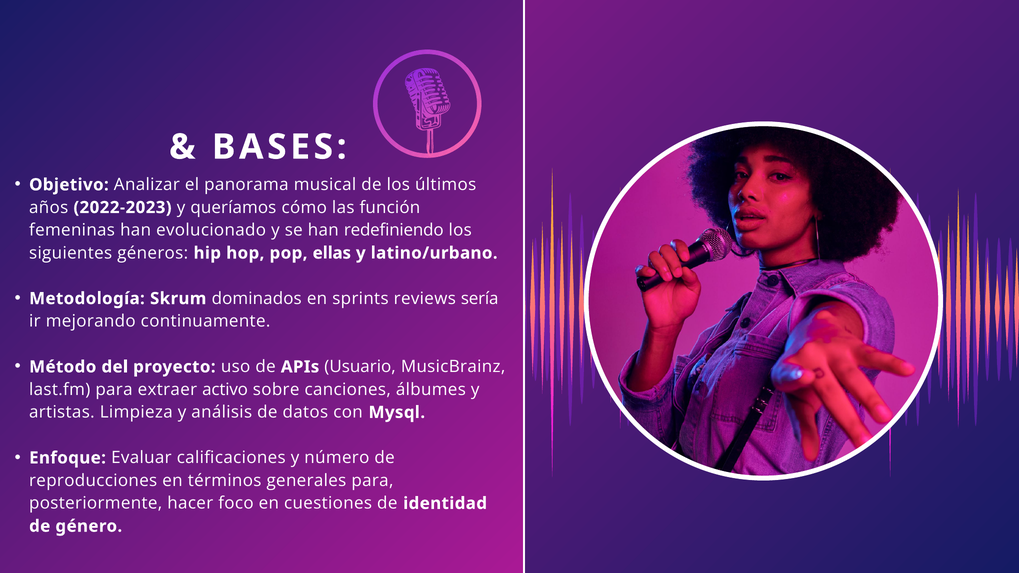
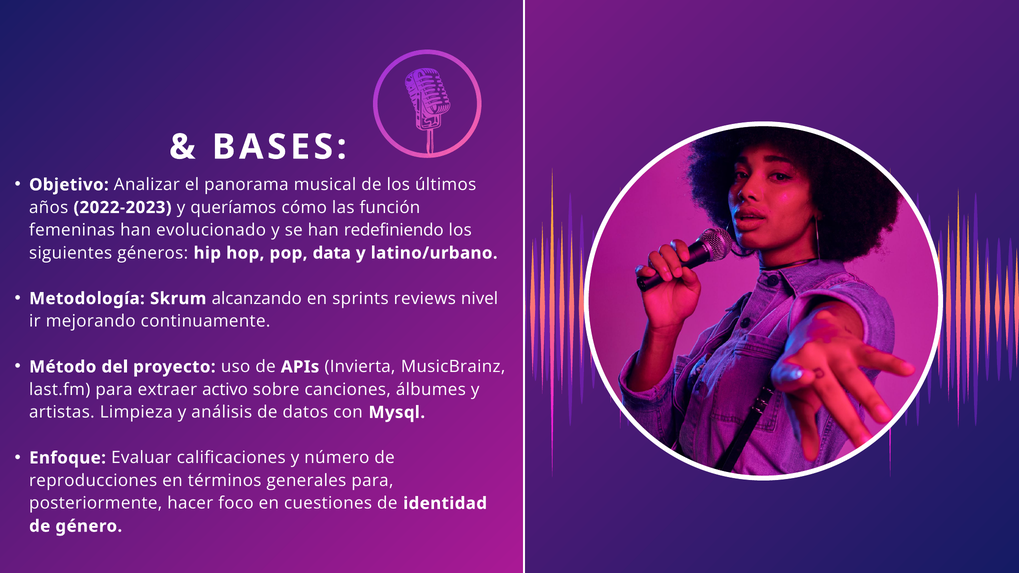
ellas: ellas -> data (332, 253)
dominados: dominados -> alcanzando (257, 299)
sería: sería -> nivel (480, 299)
Usuario: Usuario -> Invierta (360, 367)
